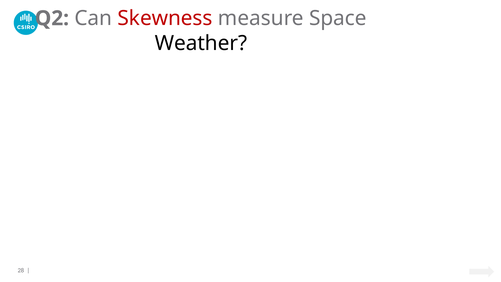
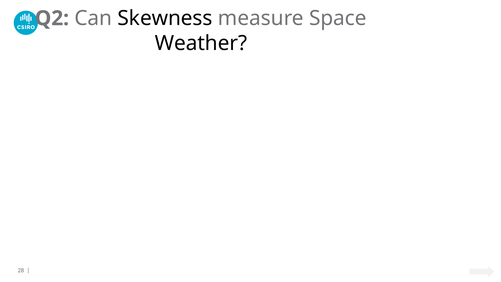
Skewness colour: red -> black (165, 18)
